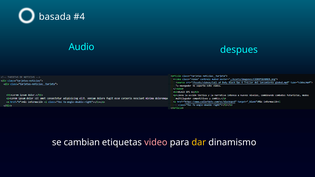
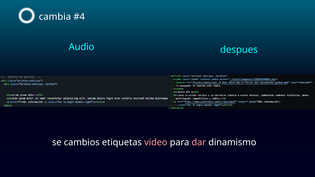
basada: basada -> cambia (55, 17)
cambian: cambian -> cambios (82, 142)
dar colour: yellow -> pink (199, 142)
